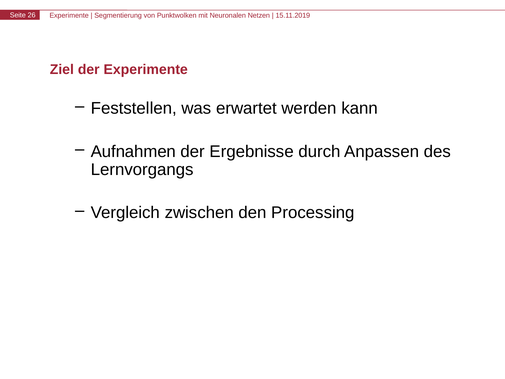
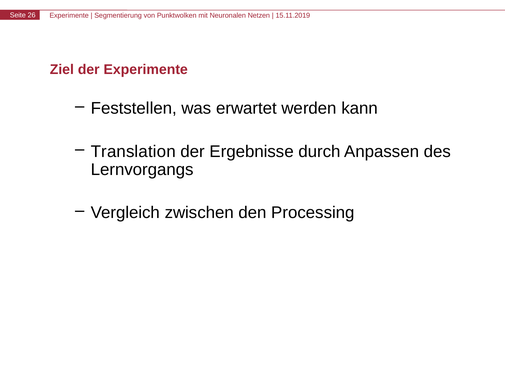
Aufnahmen: Aufnahmen -> Translation (133, 151)
